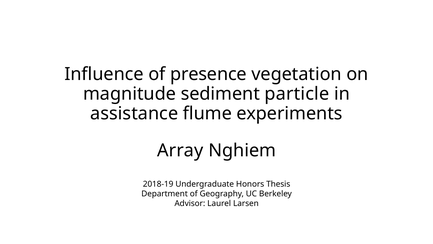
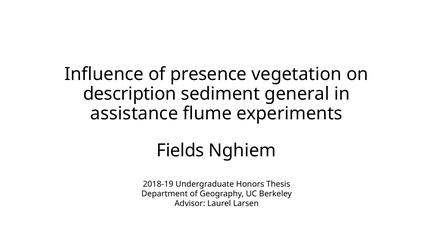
magnitude: magnitude -> description (130, 94)
particle: particle -> general (297, 94)
Array: Array -> Fields (180, 150)
